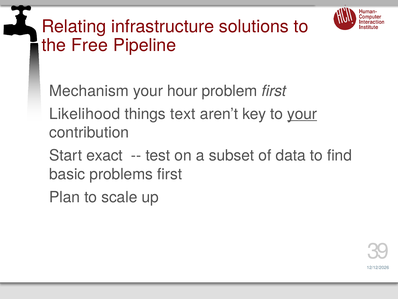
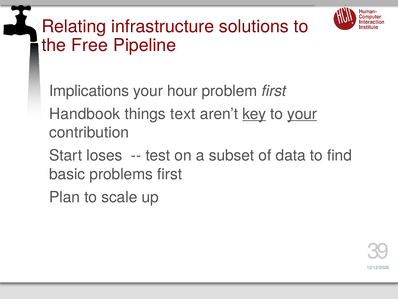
Mechanism: Mechanism -> Implications (89, 91)
Likelihood: Likelihood -> Handbook (85, 114)
key underline: none -> present (254, 114)
exact: exact -> loses (104, 155)
